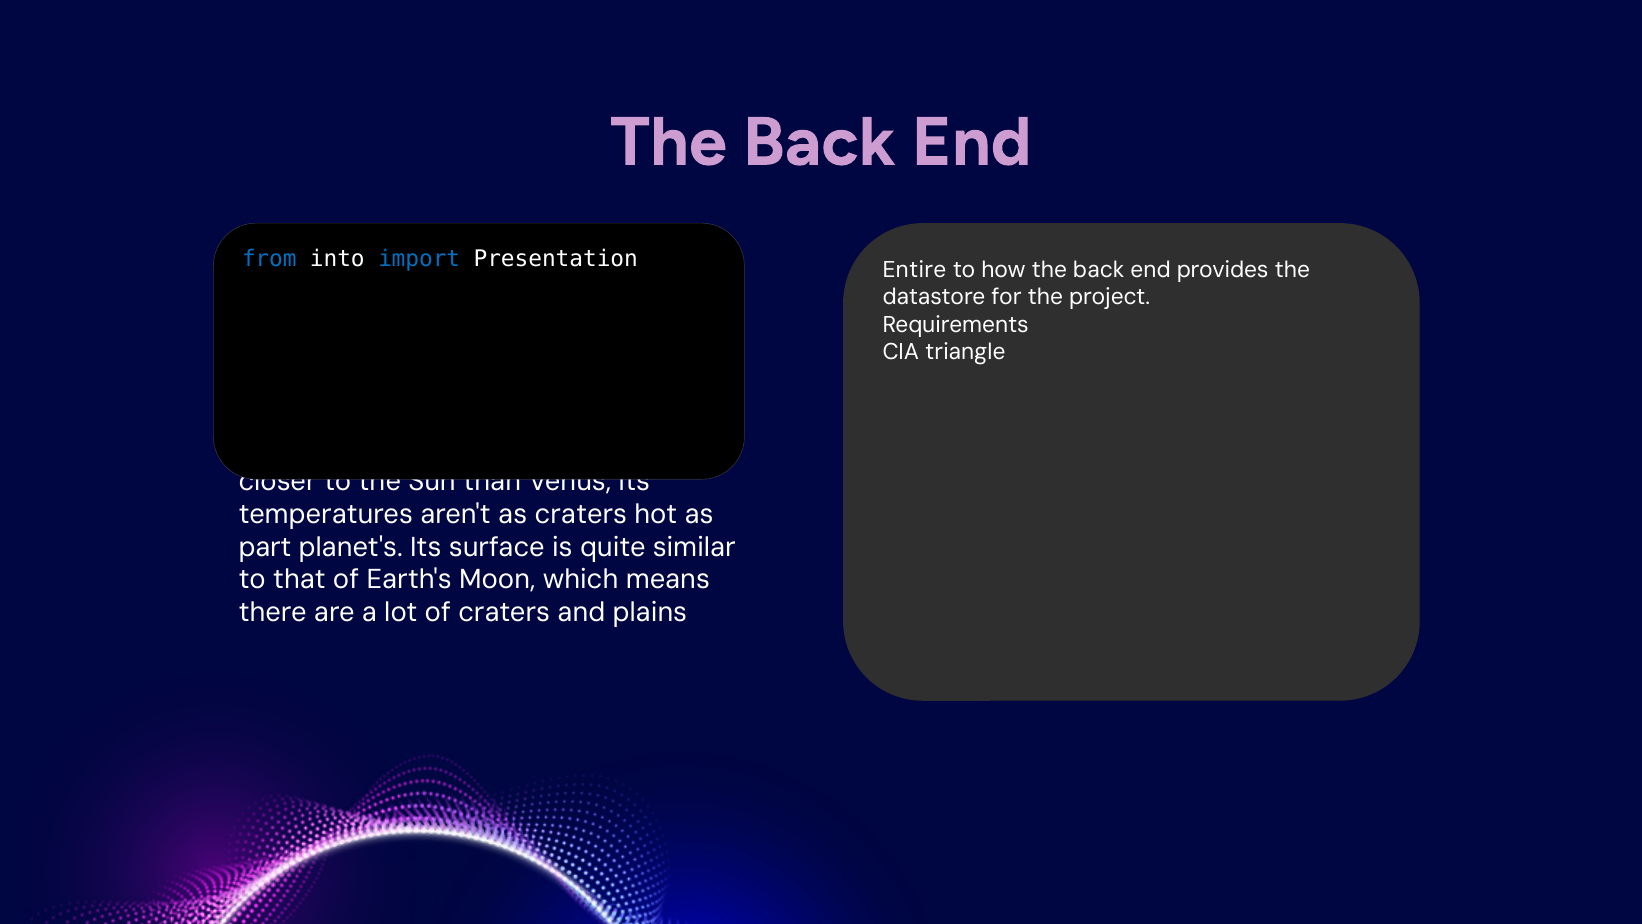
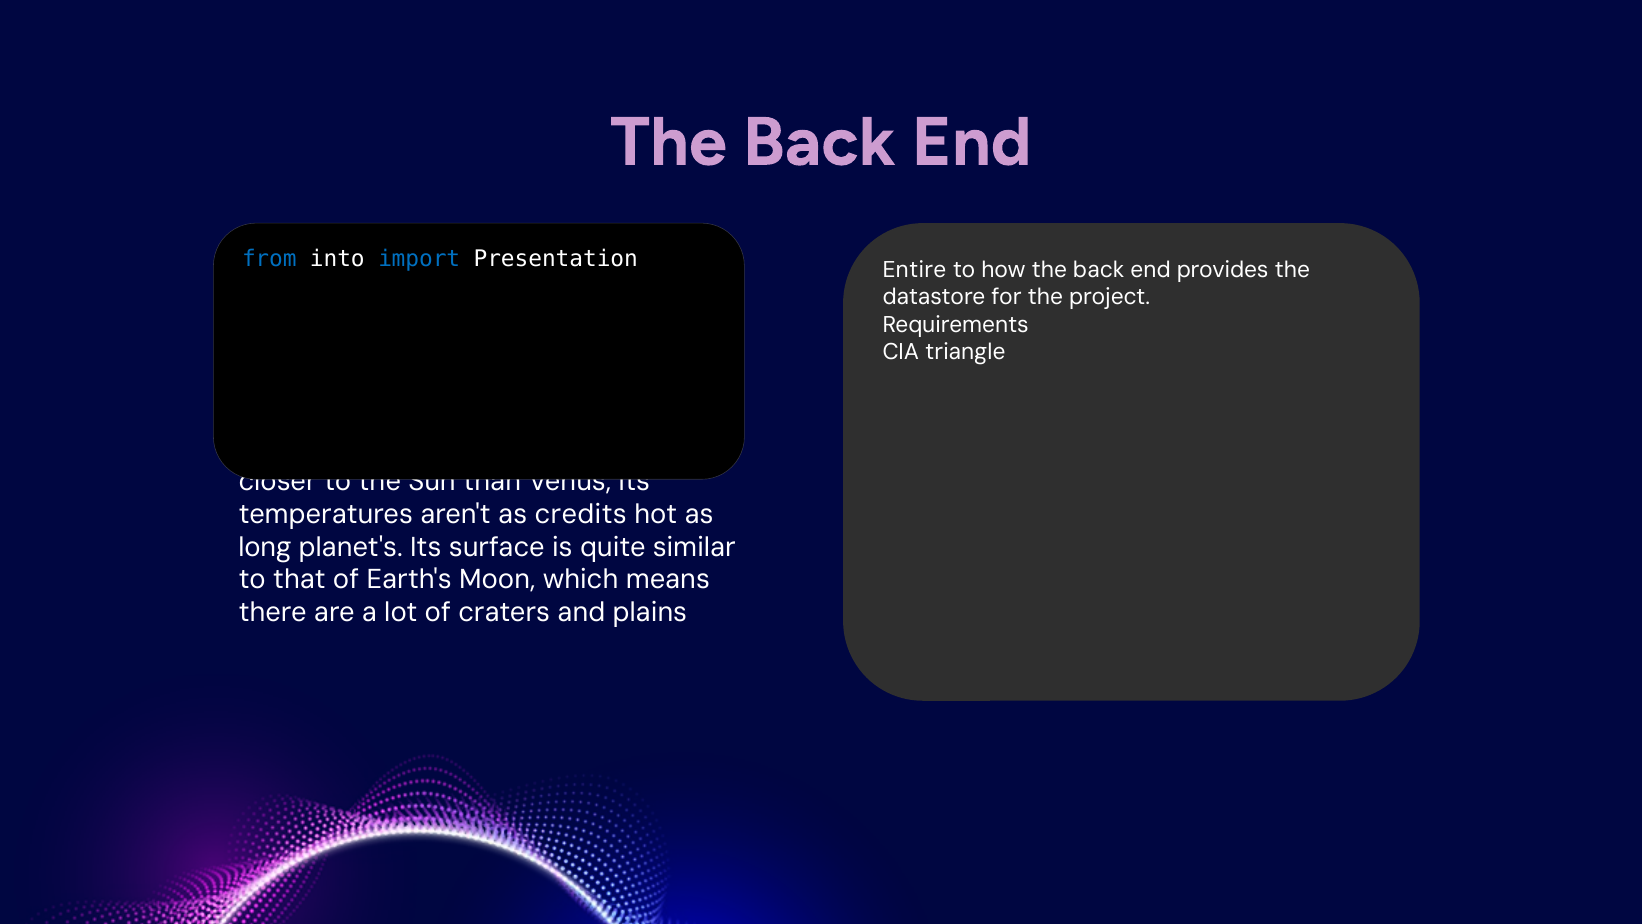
as craters: craters -> credits (581, 514)
part: part -> long (265, 547)
